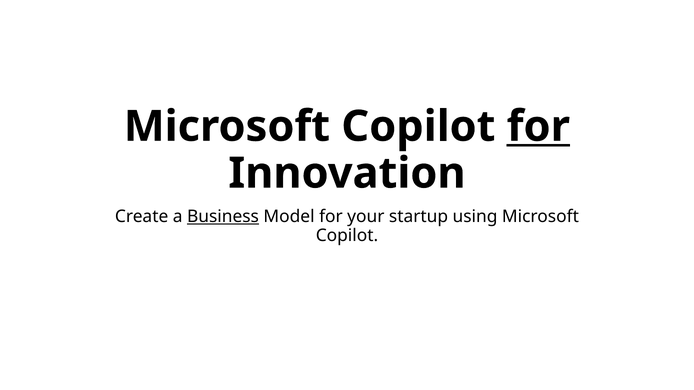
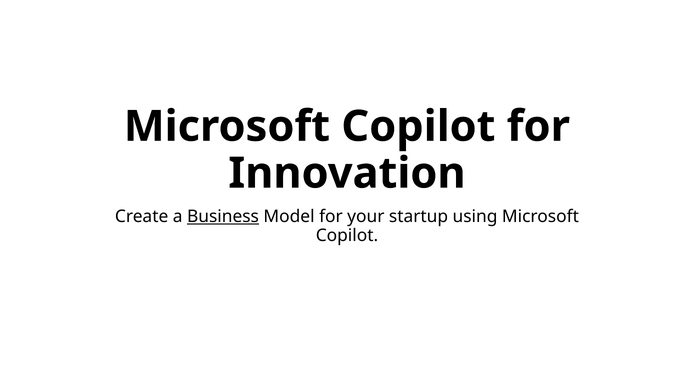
for underline: present -> none (538, 127)
